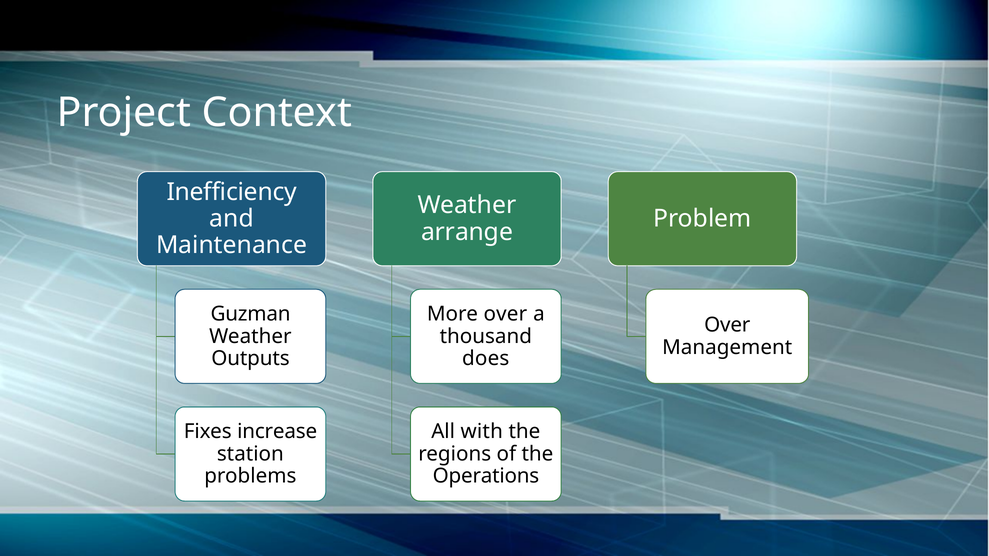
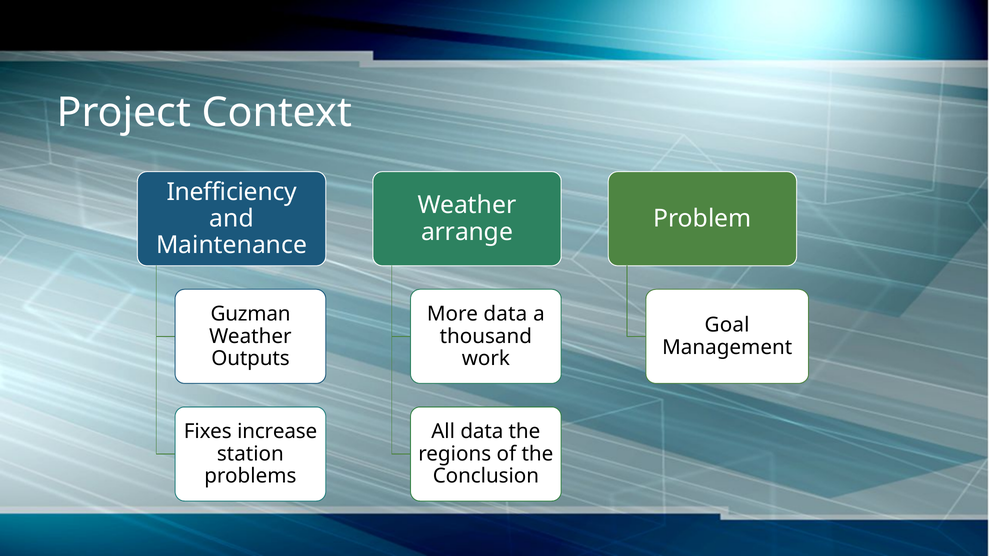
More over: over -> data (505, 314)
Over: Over -> Goal (727, 325)
does: does -> work (486, 359)
All with: with -> data (482, 432)
Operations: Operations -> Conclusion (486, 476)
